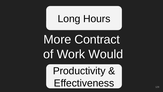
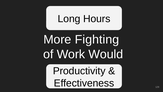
Contract: Contract -> Fighting (97, 39)
